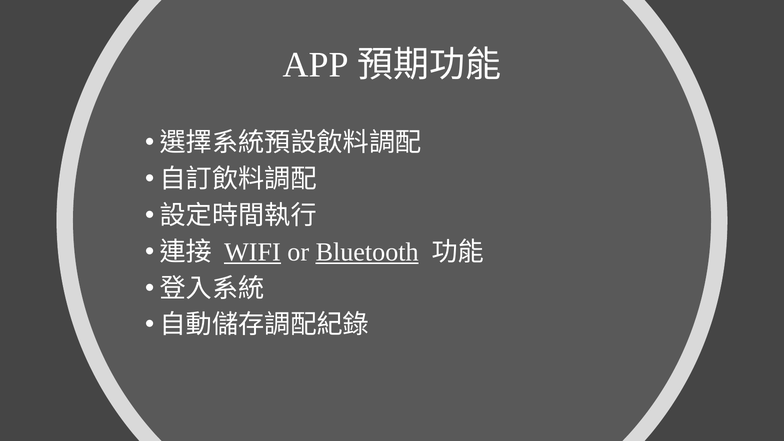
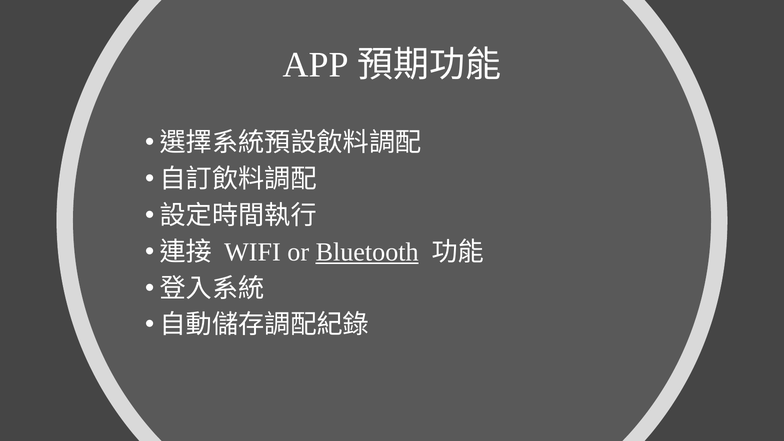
WIFI underline: present -> none (252, 252)
